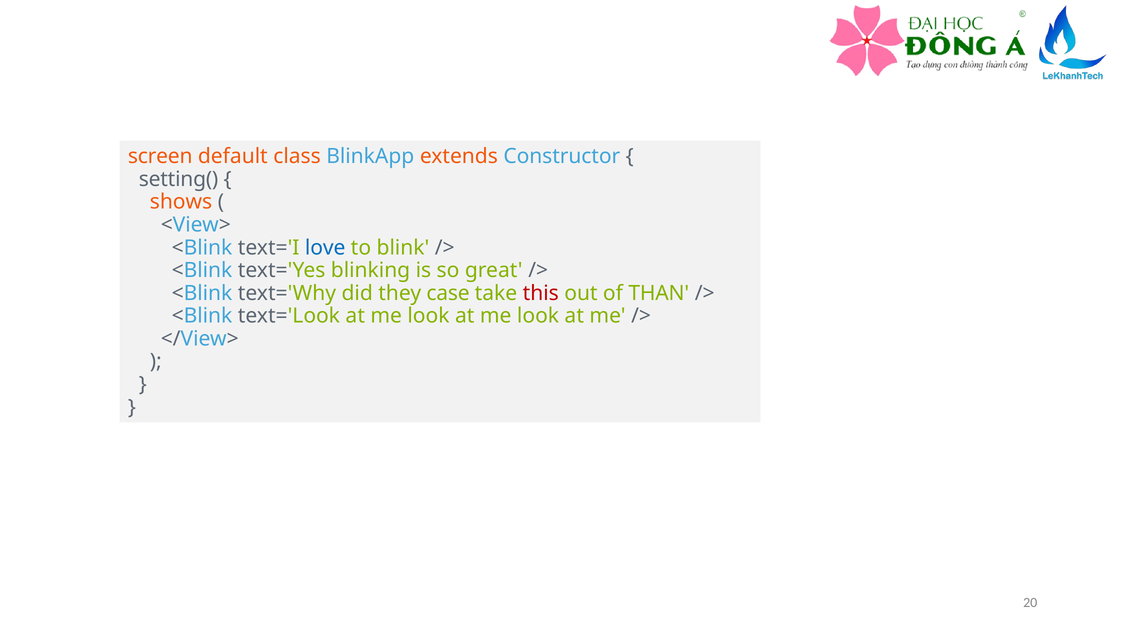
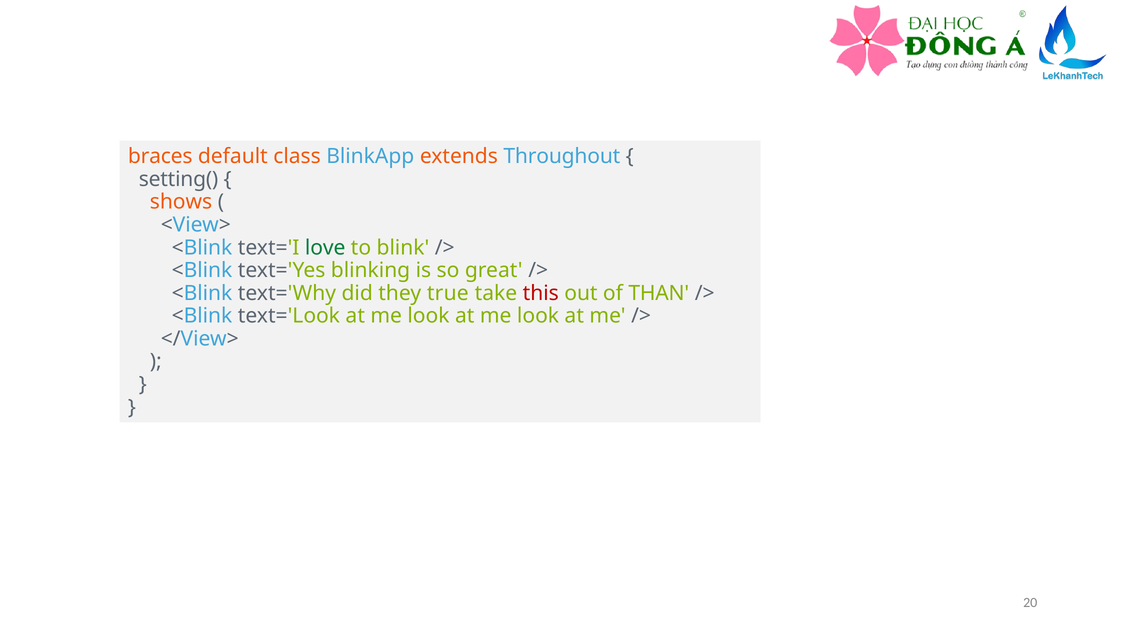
screen: screen -> braces (160, 157)
Constructor: Constructor -> Throughout (562, 157)
love colour: blue -> green (325, 248)
case: case -> true (448, 293)
